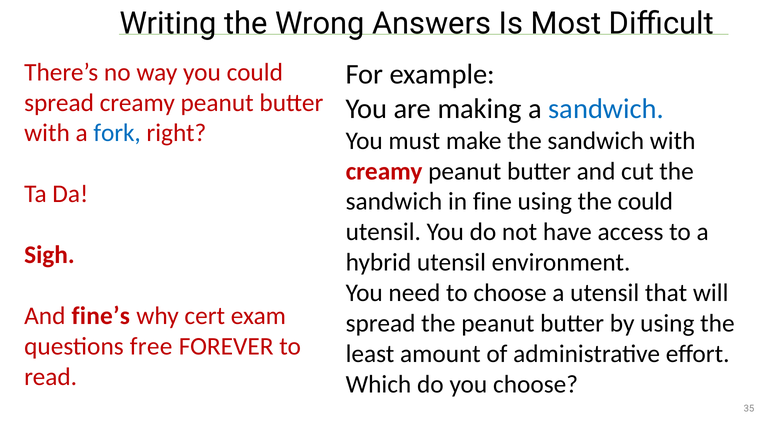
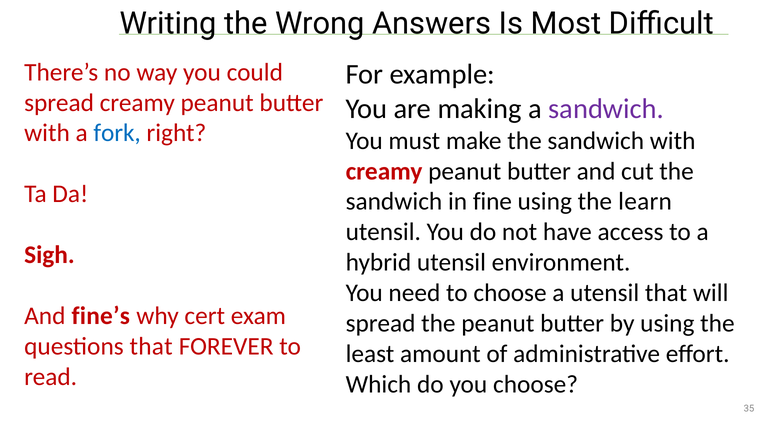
sandwich colour: blue -> purple (606, 108)
the could: could -> learn (645, 201)
questions free: free -> that (151, 346)
